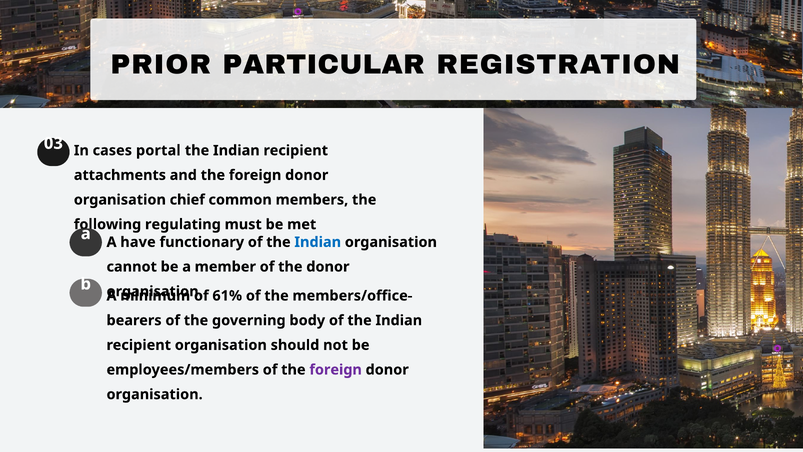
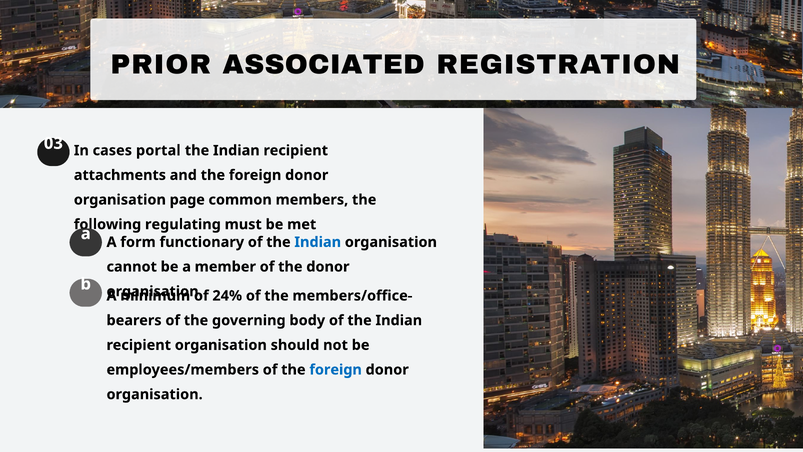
PARTICULAR: PARTICULAR -> ASSOCIATED (324, 65)
chief: chief -> page (187, 200)
have: have -> form (138, 242)
61%: 61% -> 24% (227, 296)
foreign colour: purple -> blue (336, 369)
